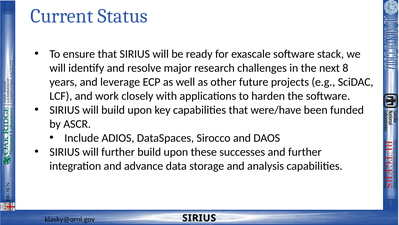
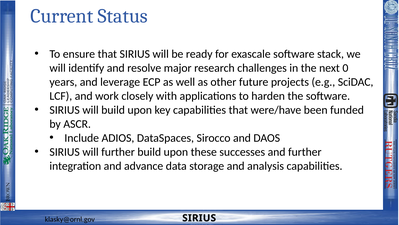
8: 8 -> 0 (345, 68)
